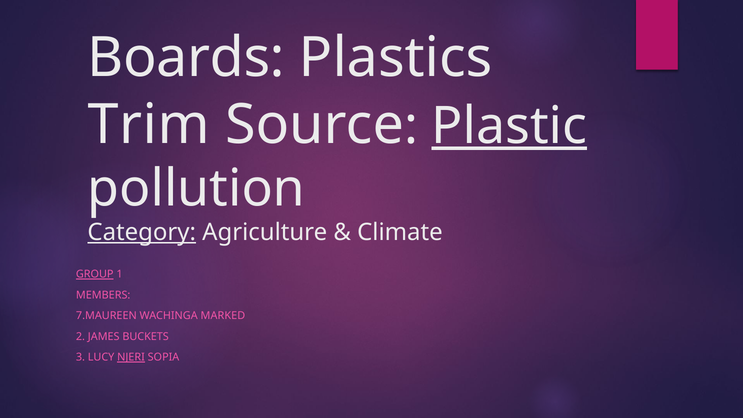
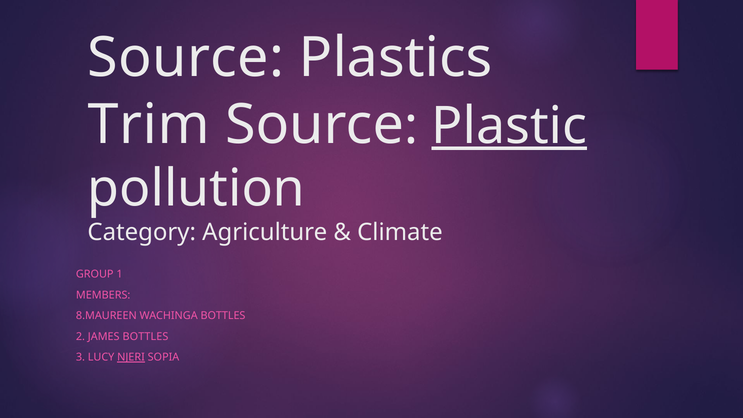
Boards: Boards -> Source (186, 58)
Category underline: present -> none (142, 232)
GROUP underline: present -> none (95, 274)
7.MAUREEN: 7.MAUREEN -> 8.MAUREEN (106, 316)
WACHINGA MARKED: MARKED -> BOTTLES (223, 316)
JAMES BUCKETS: BUCKETS -> BOTTLES (146, 337)
